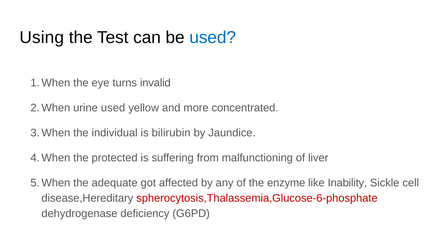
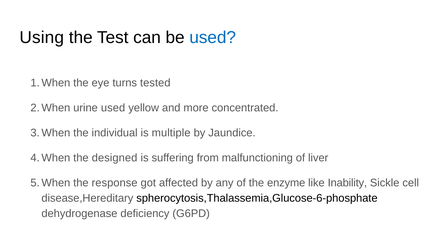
invalid: invalid -> tested (155, 83)
bilirubin: bilirubin -> multiple (171, 133)
protected: protected -> designed (115, 158)
adequate: adequate -> response (115, 183)
spherocytosis,Thalassemia,Glucose-6-phosphate colour: red -> black (257, 198)
